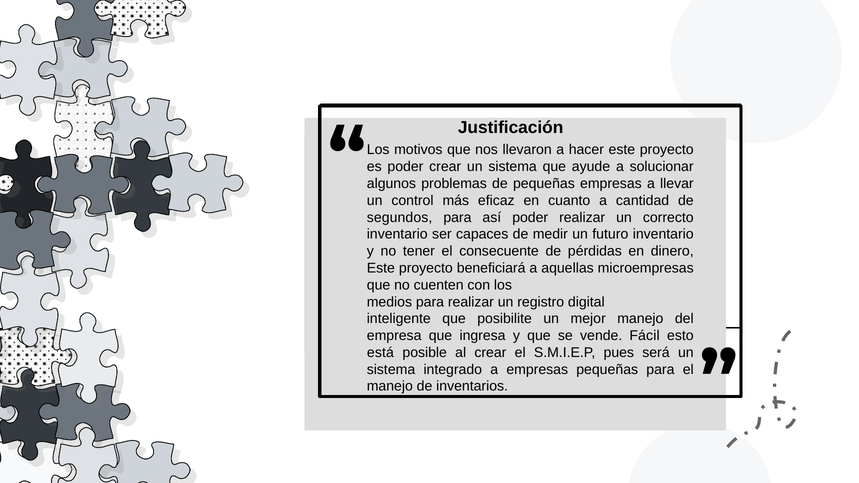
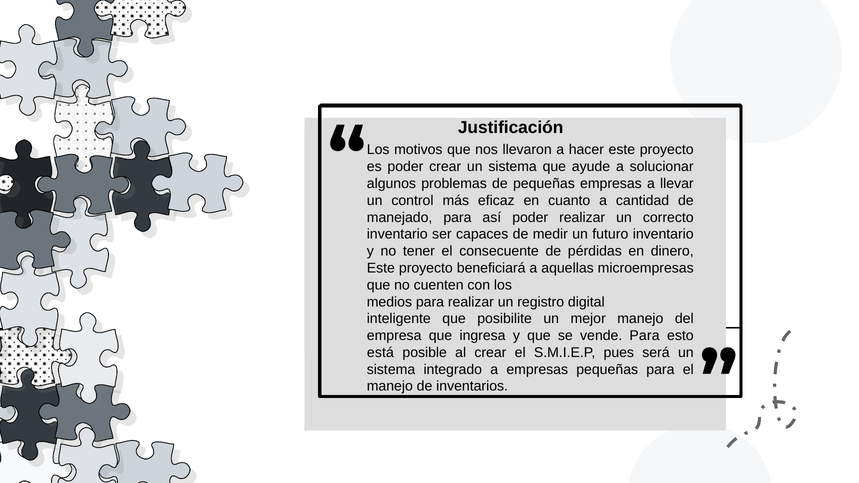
segundos: segundos -> manejado (400, 217)
vende Fácil: Fácil -> Para (645, 336)
